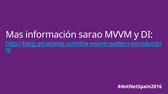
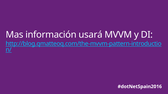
sarao: sarao -> usará (91, 35)
